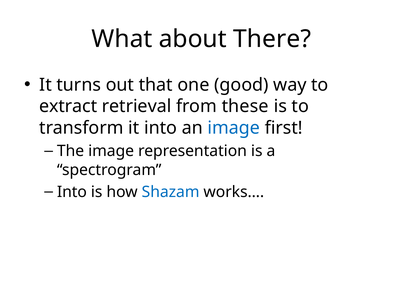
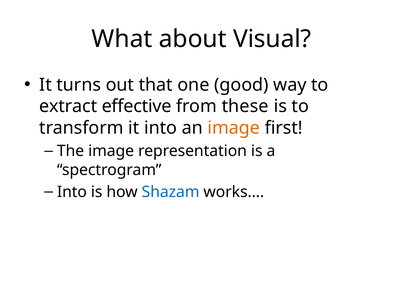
There: There -> Visual (272, 39)
retrieval: retrieval -> effective (137, 106)
image colour: blue -> orange (234, 128)
